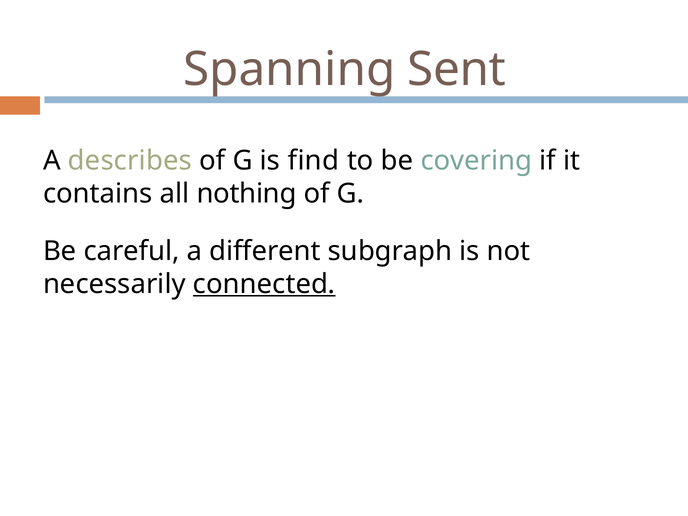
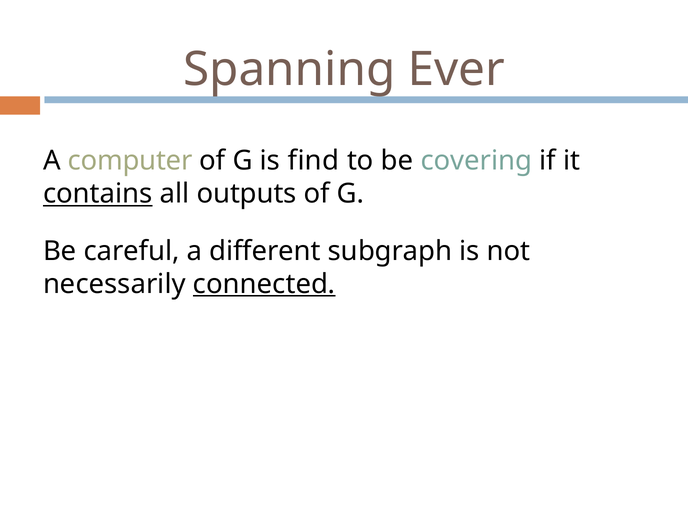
Sent: Sent -> Ever (456, 69)
describes: describes -> computer (130, 161)
contains underline: none -> present (98, 194)
nothing: nothing -> outputs (247, 194)
